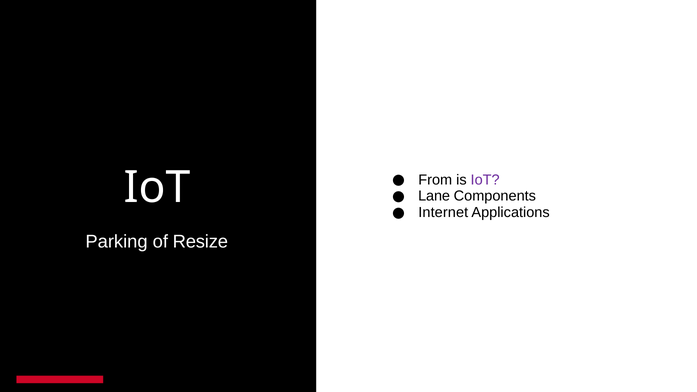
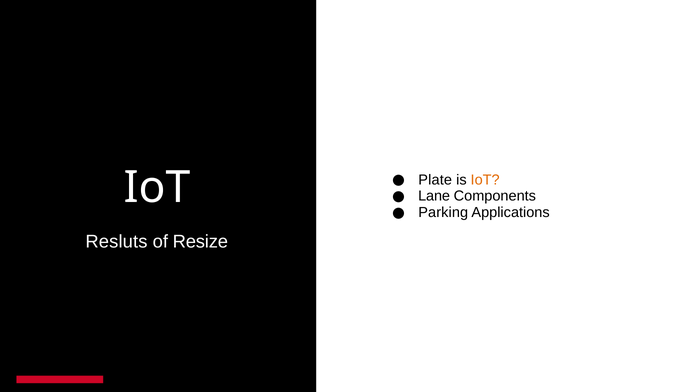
From: From -> Plate (435, 180)
IoT colour: purple -> orange (485, 180)
Internet: Internet -> Parking (443, 213)
Parking: Parking -> Resluts (116, 242)
